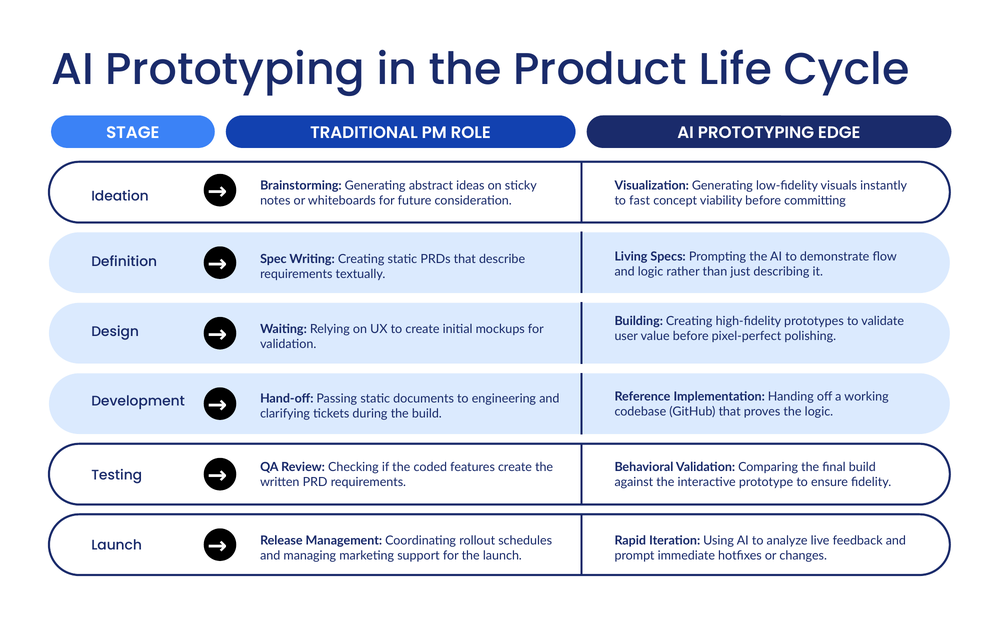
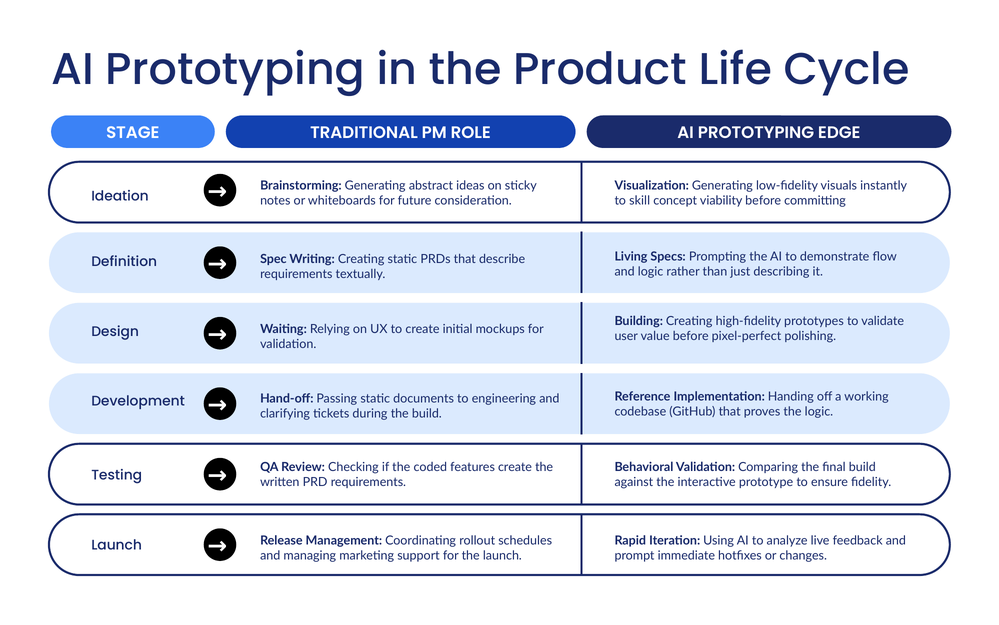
fast: fast -> skill (640, 200)
